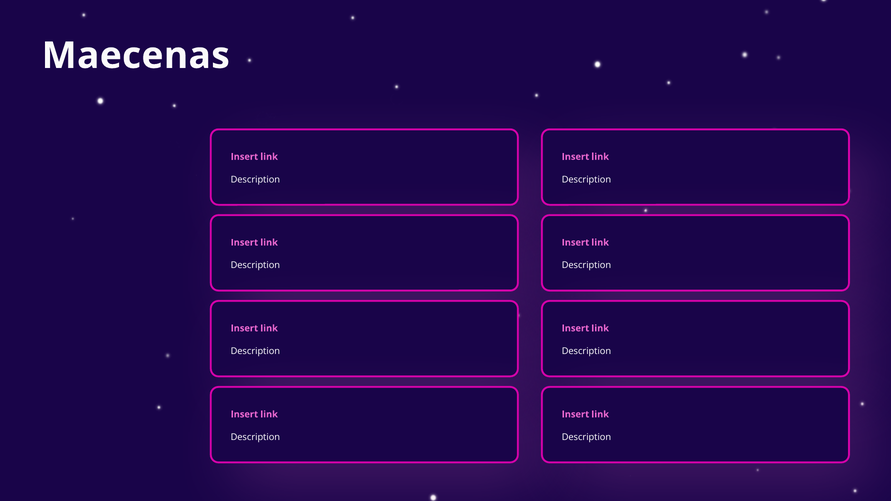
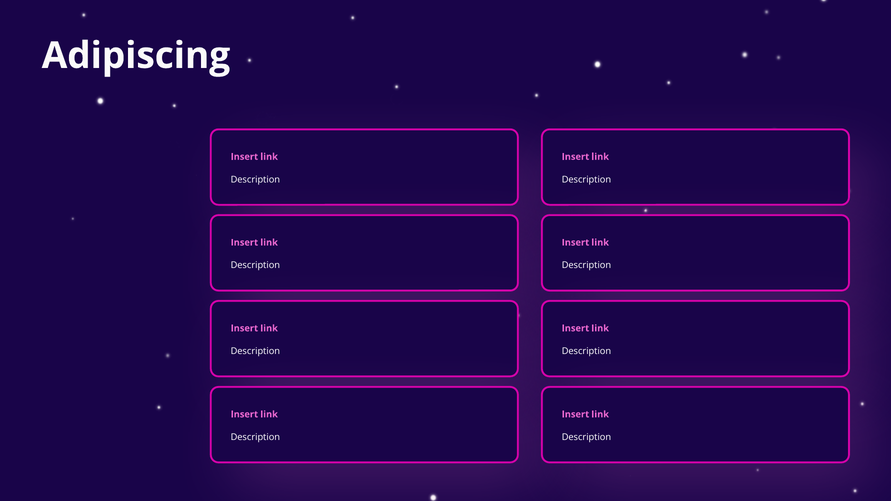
Maecenas: Maecenas -> Adipiscing (136, 56)
